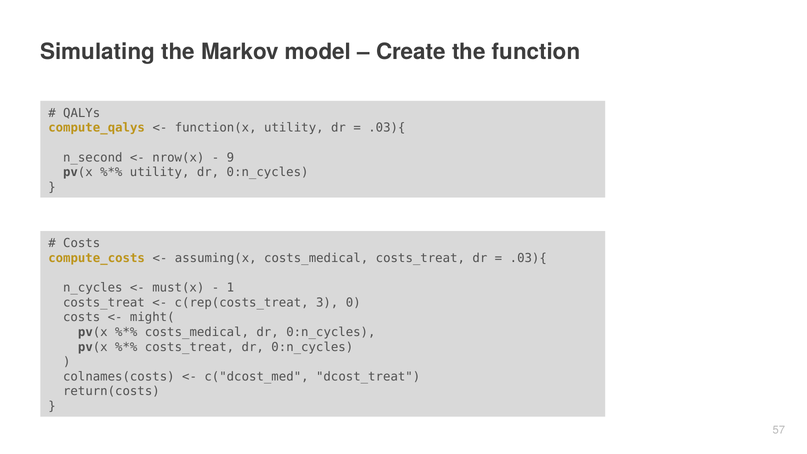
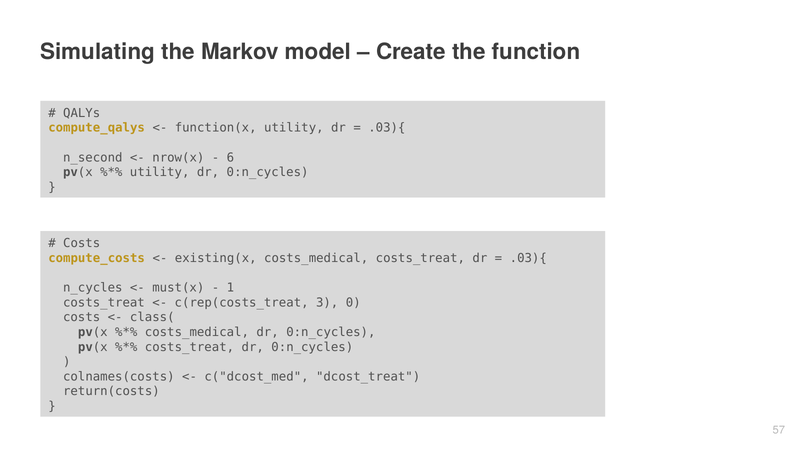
9: 9 -> 6 (230, 157)
assuming(x: assuming(x -> existing(x (216, 258)
might(: might( -> class( (152, 317)
